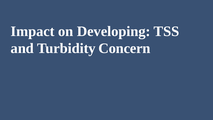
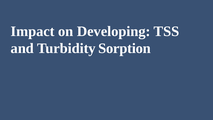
Concern: Concern -> Sorption (124, 48)
